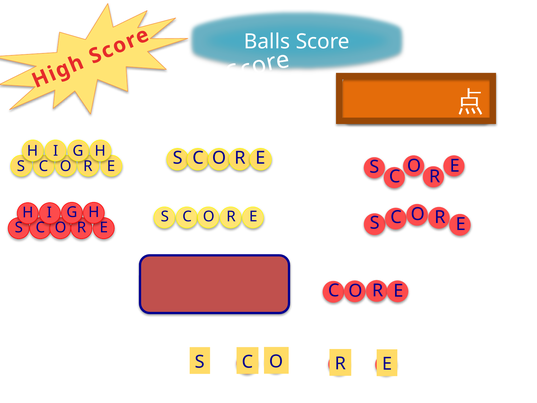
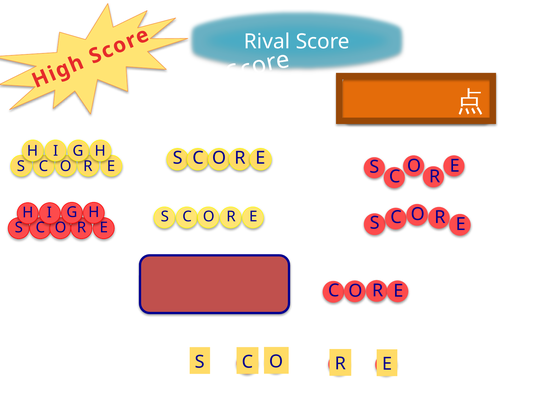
Balls: Balls -> Rival (267, 42)
